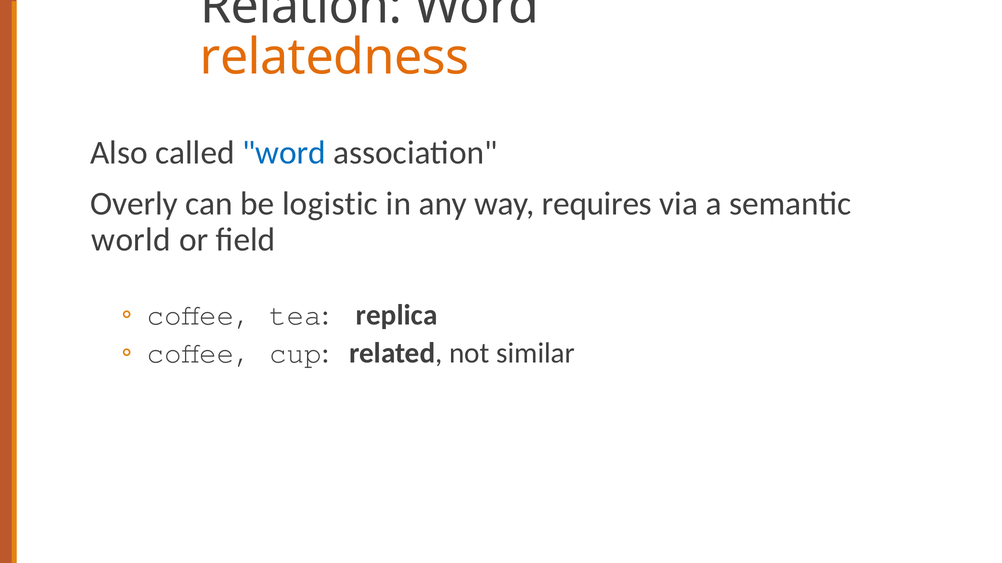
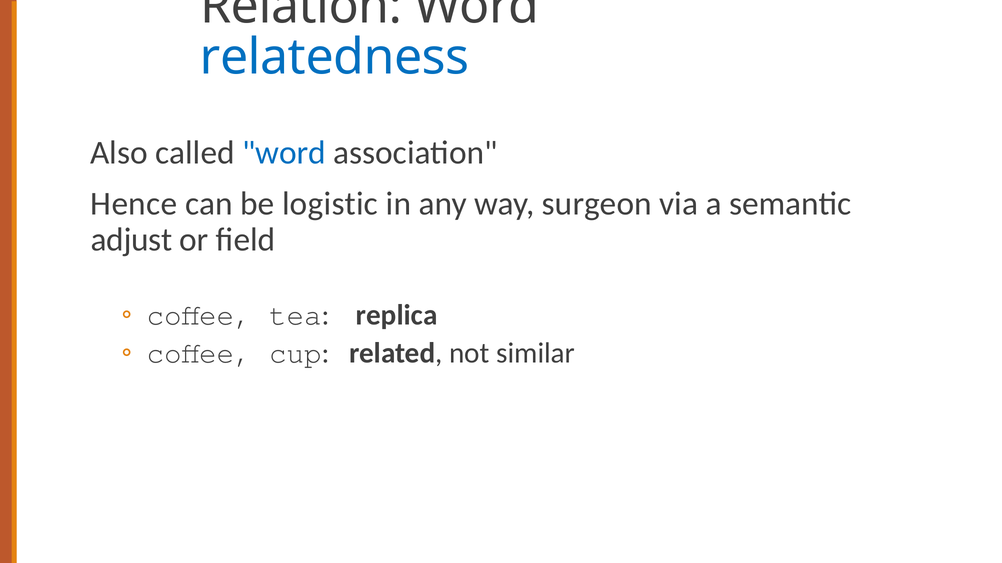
relatedness colour: orange -> blue (335, 57)
Overly: Overly -> Hence (134, 204)
requires: requires -> surgeon (597, 204)
world: world -> adjust (131, 240)
